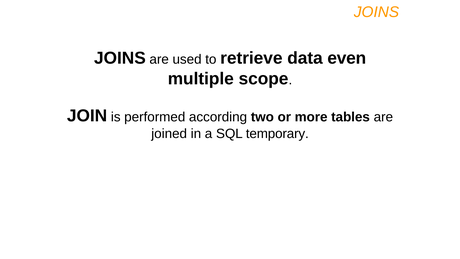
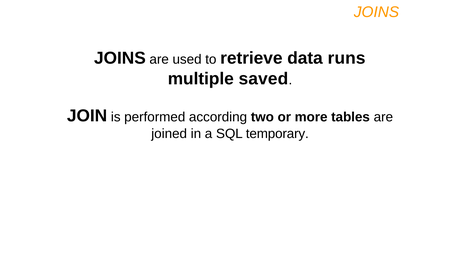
even: even -> runs (347, 58)
scope: scope -> saved (263, 79)
